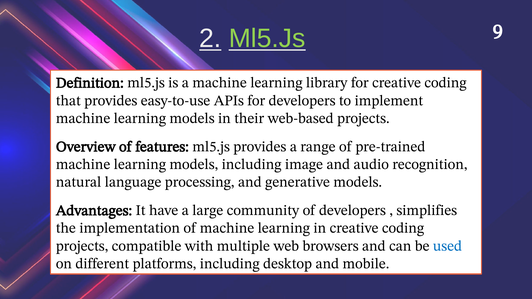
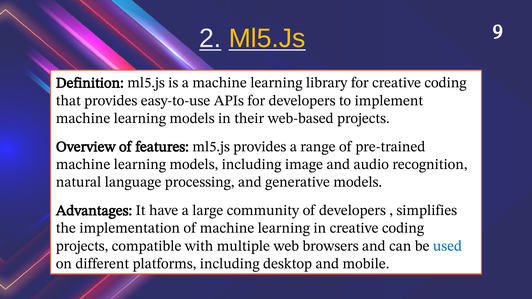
Ml5.Js colour: light green -> yellow (267, 38)
